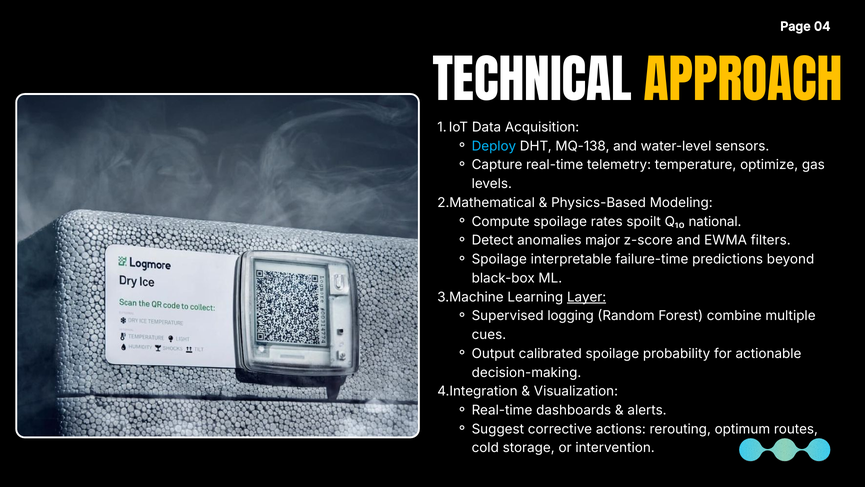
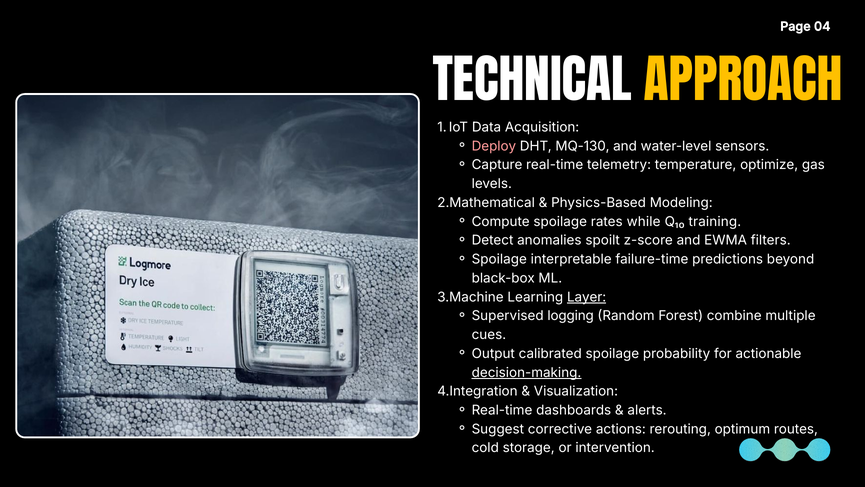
Deploy colour: light blue -> pink (494, 146)
MQ-138: MQ-138 -> MQ-130 (583, 146)
spoilt: spoilt -> while (644, 221)
national: national -> training (715, 221)
major: major -> spoilt (603, 240)
decision-making underline: none -> present (526, 372)
